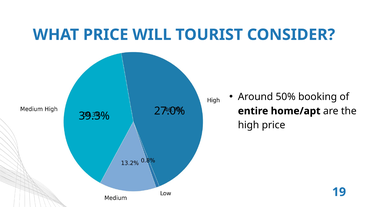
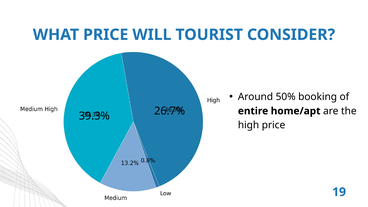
27.0%: 27.0% -> 26.7% (170, 111)
